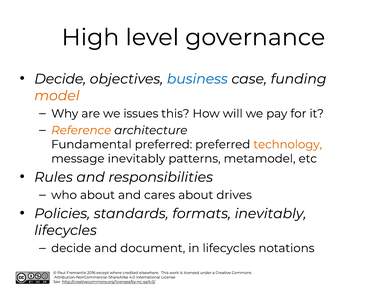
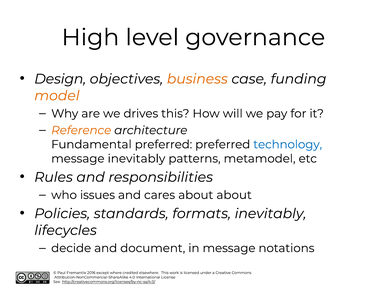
Decide: Decide -> Design (60, 79)
business colour: blue -> orange (197, 79)
issues: issues -> drives (141, 114)
technology colour: orange -> blue (288, 145)
who about: about -> issues (98, 195)
about drives: drives -> about (234, 195)
in lifecycles: lifecycles -> message (229, 248)
